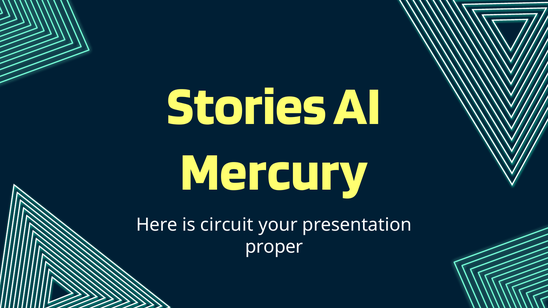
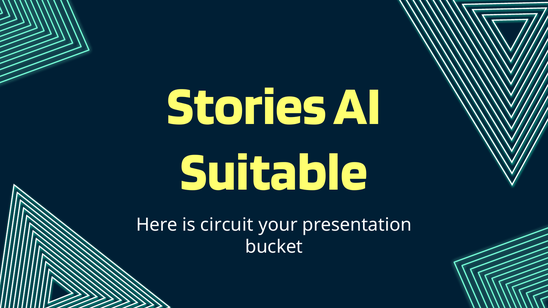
Mercury: Mercury -> Suitable (274, 172)
proper: proper -> bucket (274, 247)
